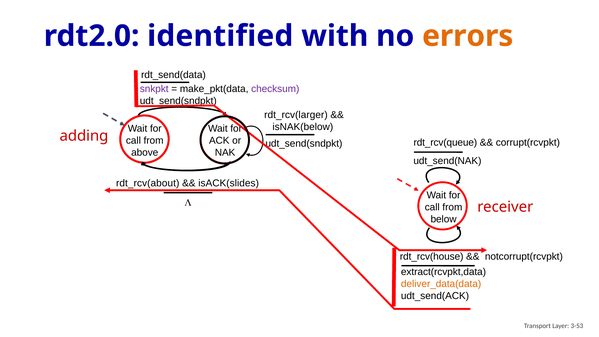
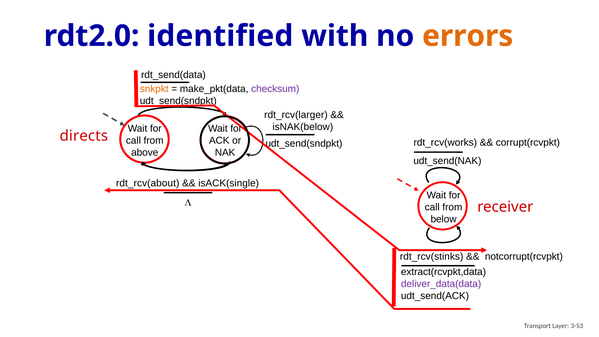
snkpkt colour: purple -> orange (154, 89)
adding: adding -> directs (84, 136)
rdt_rcv(queue: rdt_rcv(queue -> rdt_rcv(works (445, 143)
isACK(slides: isACK(slides -> isACK(single (229, 183)
rdt_rcv(house: rdt_rcv(house -> rdt_rcv(stinks (432, 256)
deliver_data(data colour: orange -> purple (441, 284)
